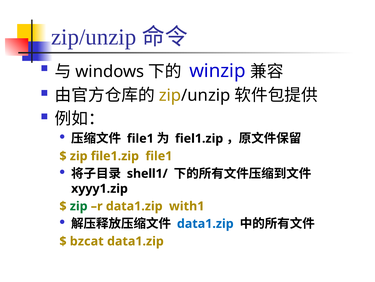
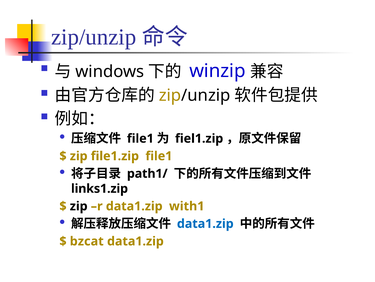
shell1/: shell1/ -> path1/ (147, 173)
xyyy1.zip: xyyy1.zip -> links1.zip (100, 188)
zip colour: green -> black (79, 206)
